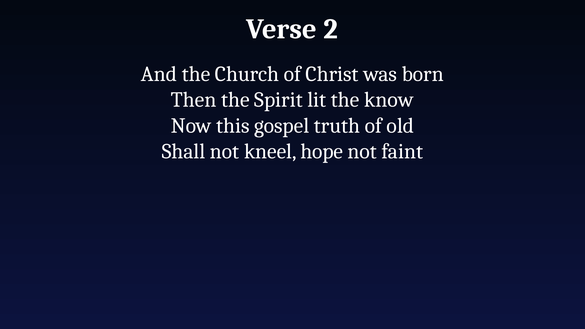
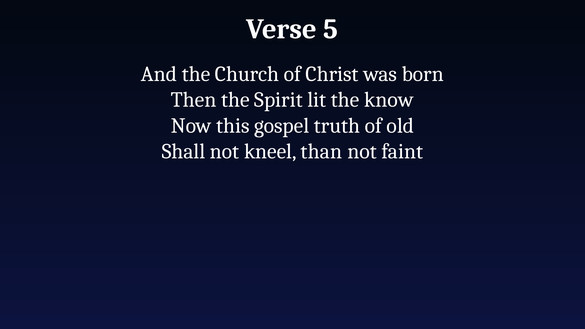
2: 2 -> 5 (331, 29)
hope: hope -> than (321, 152)
